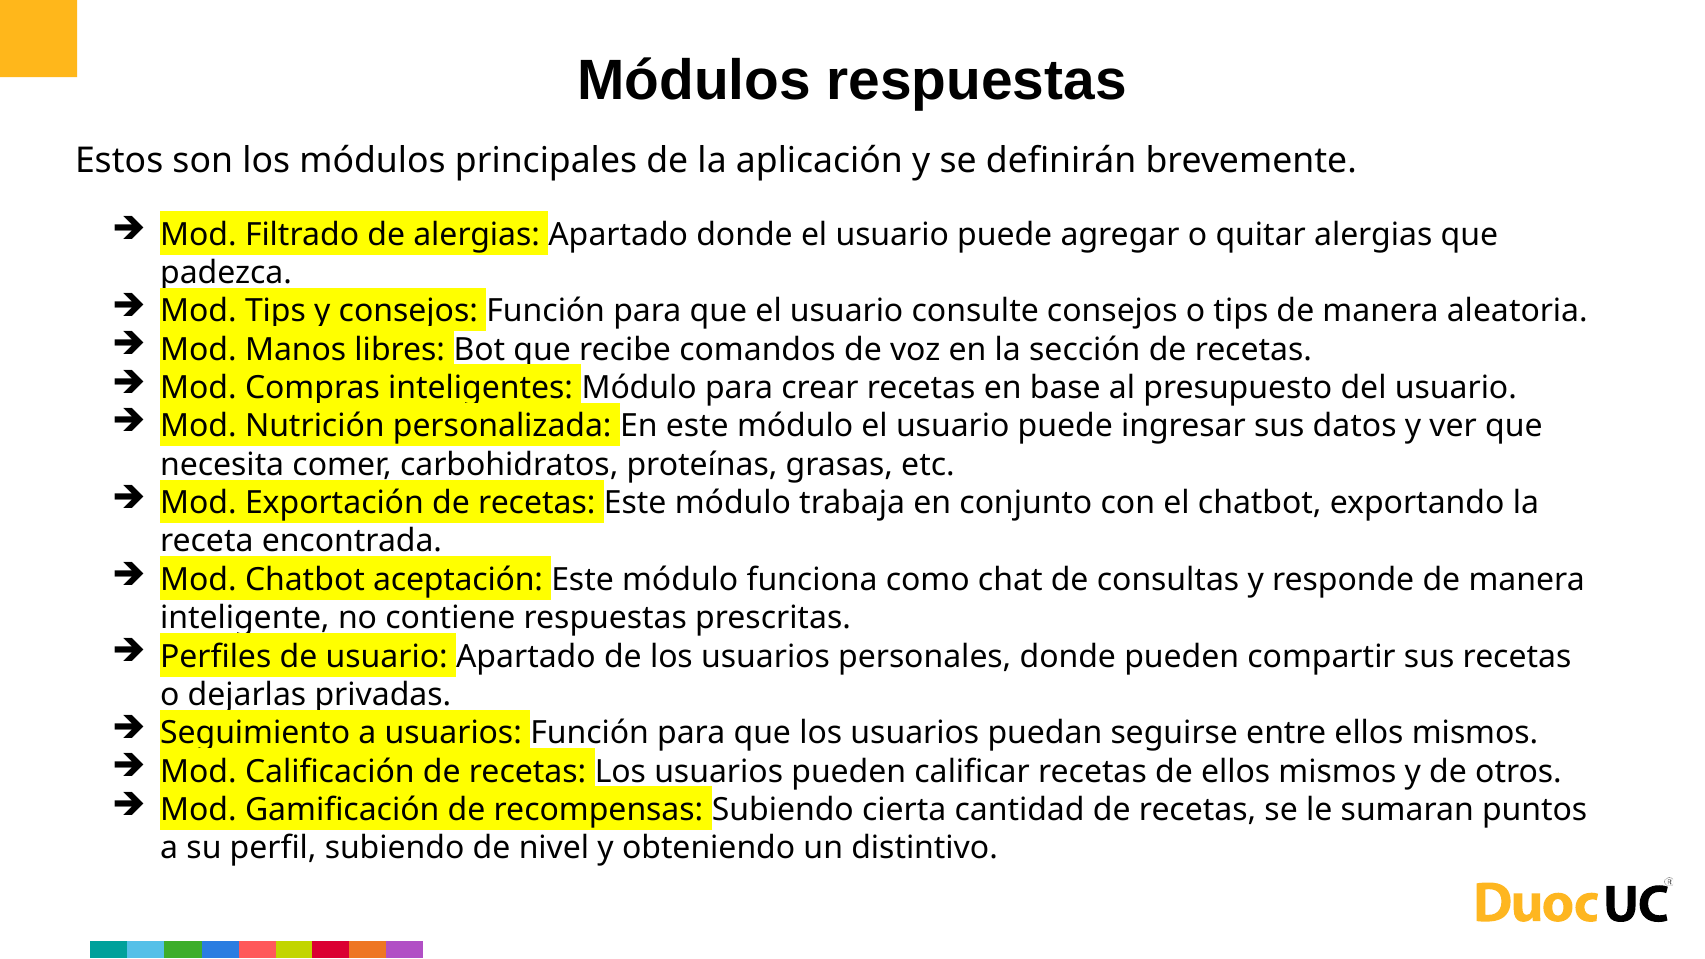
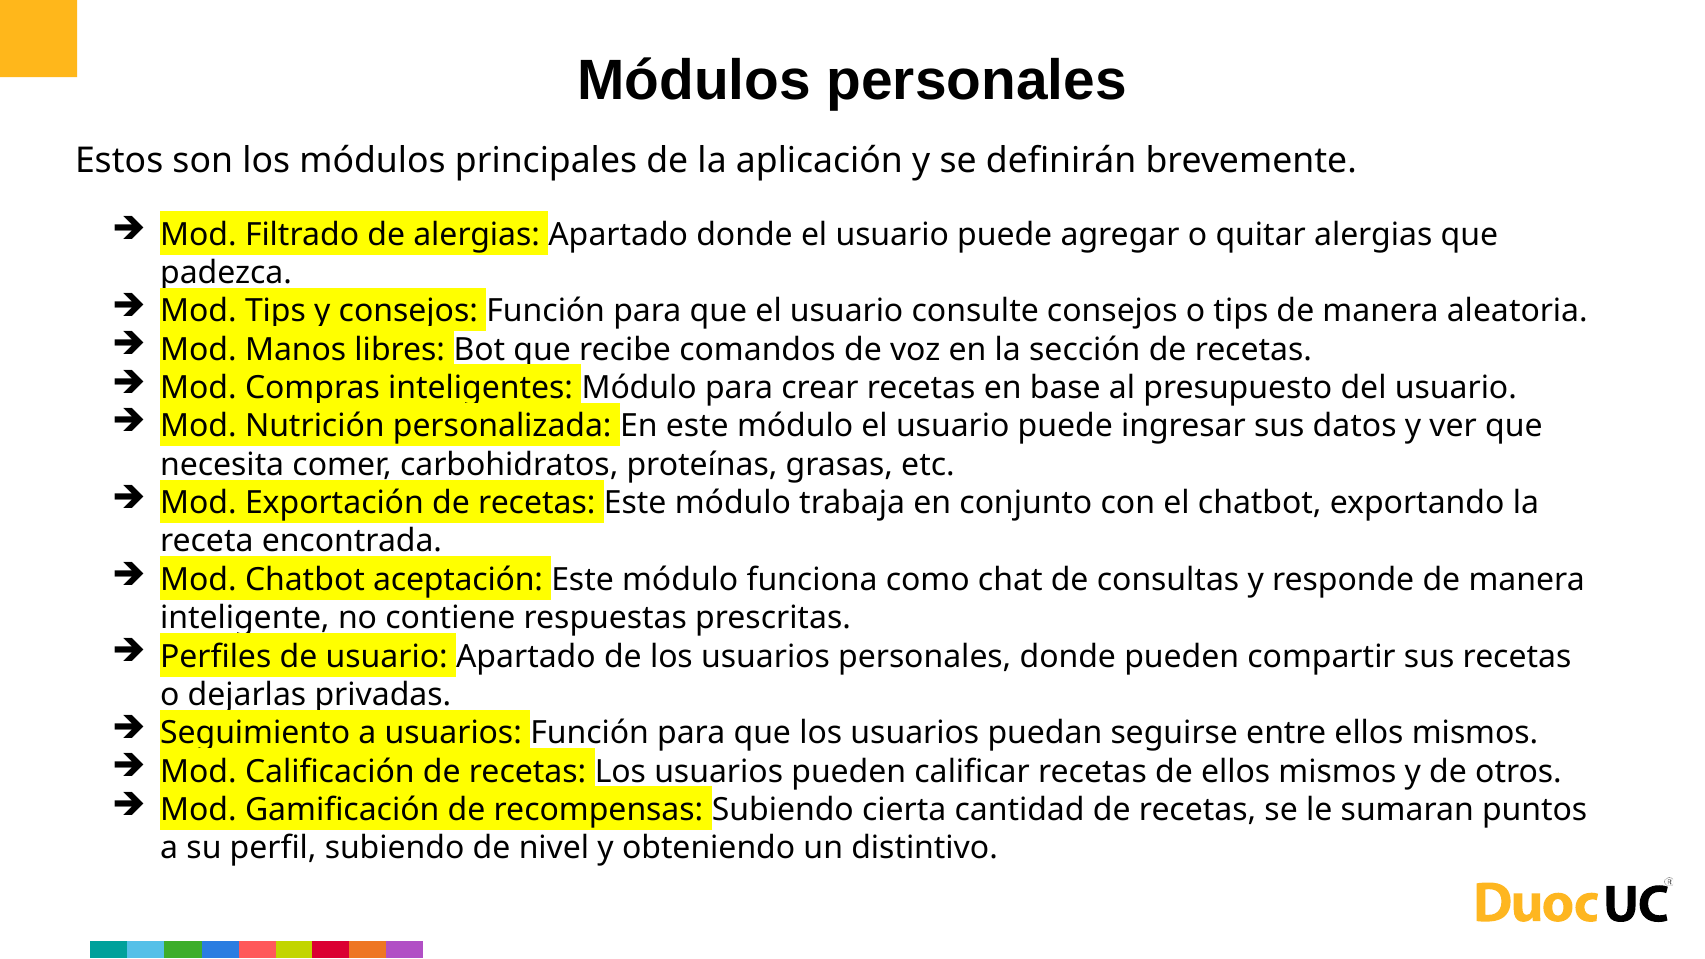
Módulos respuestas: respuestas -> personales (977, 81)
